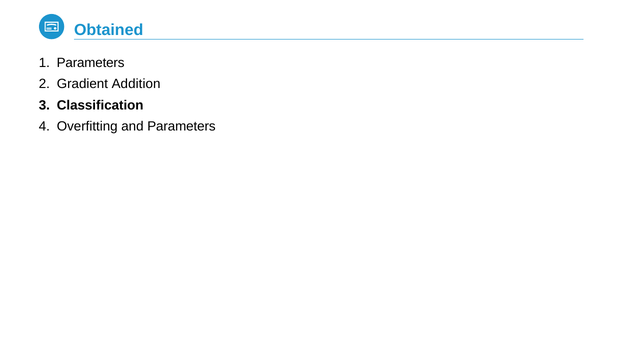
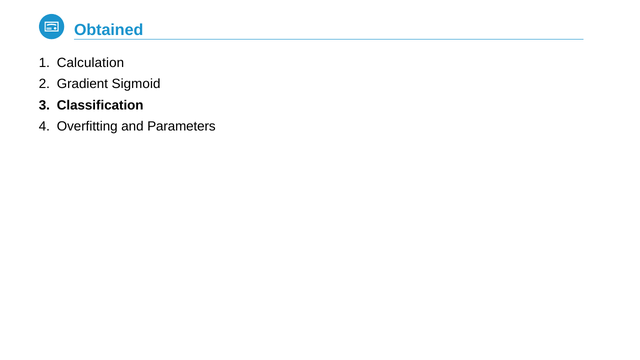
Parameters: Parameters -> Calculation (90, 63)
Addition: Addition -> Sigmoid (136, 84)
